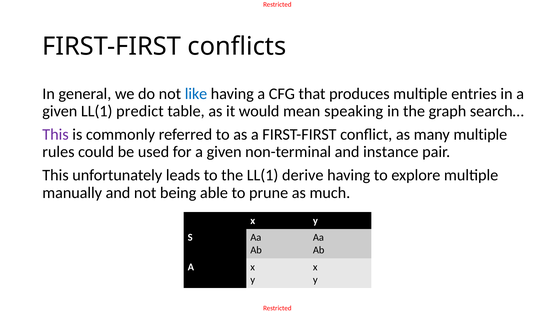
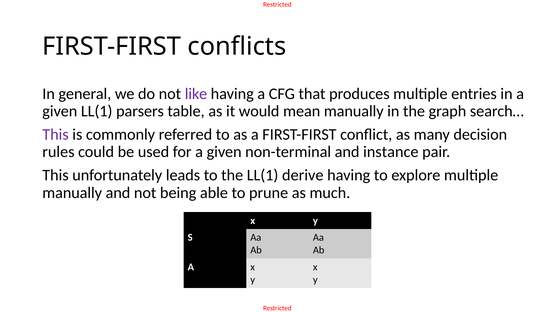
like colour: blue -> purple (196, 94)
predict: predict -> parsers (140, 111)
mean speaking: speaking -> manually (354, 111)
many multiple: multiple -> decision (480, 135)
